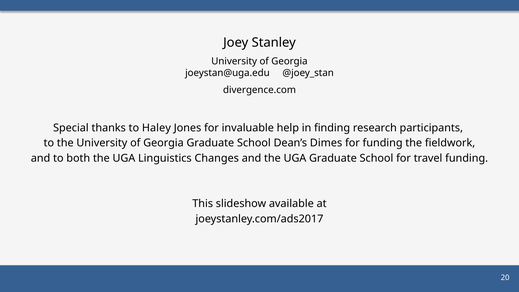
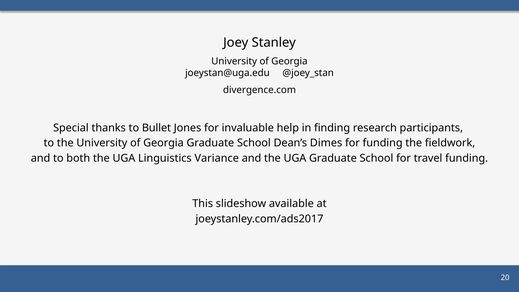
Haley: Haley -> Bullet (156, 128)
Changes: Changes -> Variance (217, 158)
